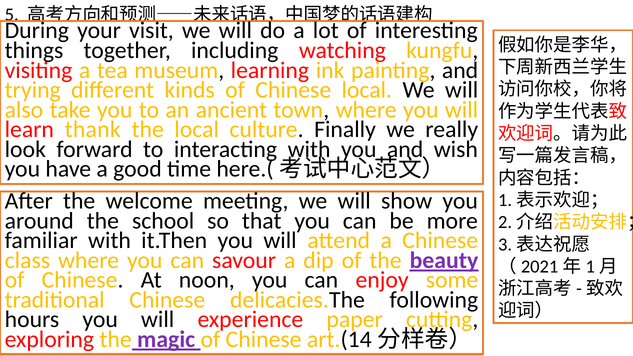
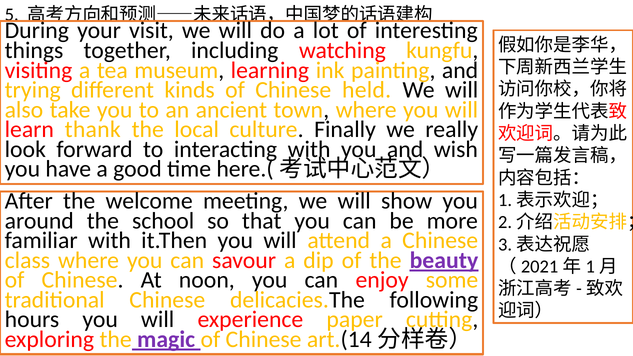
Chinese local: local -> held (367, 90)
